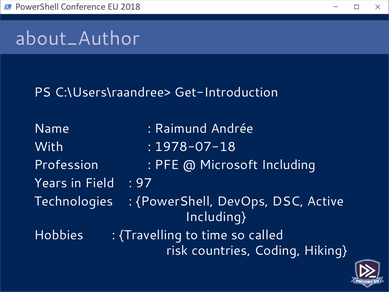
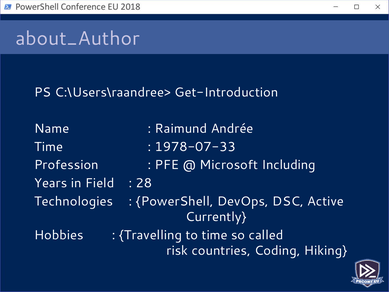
With: With -> Time (49, 147)
1978-07-18: 1978-07-18 -> 1978-07-33 (195, 147)
97: 97 -> 28 (144, 183)
Including: Including -> Currently (216, 217)
